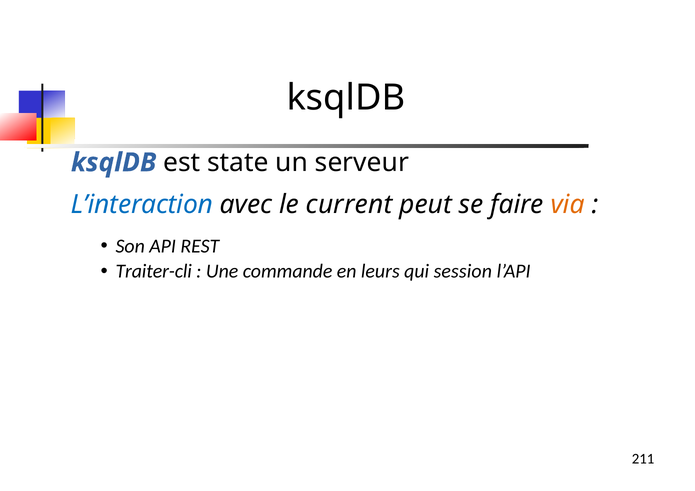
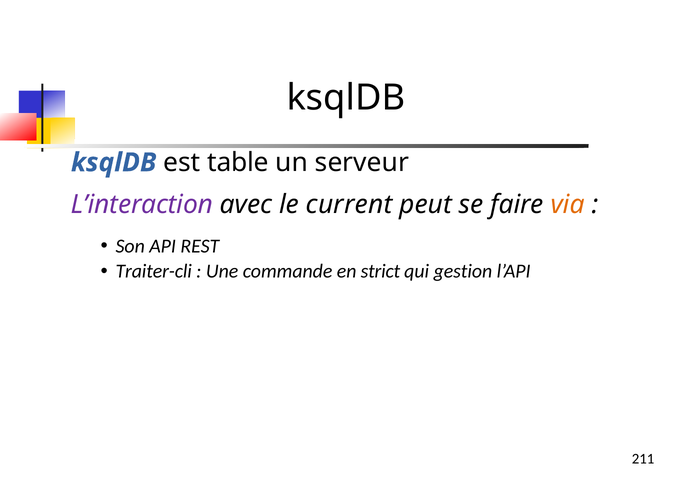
state: state -> table (238, 163)
L’interaction colour: blue -> purple (142, 205)
leurs: leurs -> strict (380, 272)
session: session -> gestion (463, 272)
